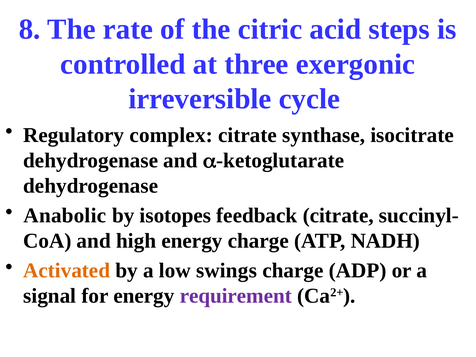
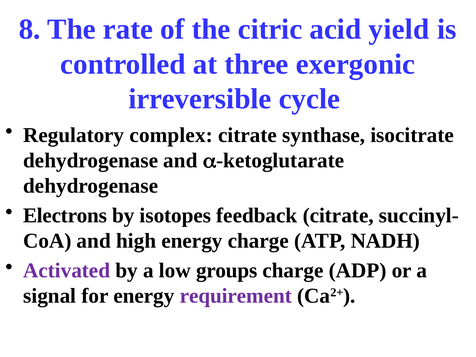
steps: steps -> yield (399, 29)
Anabolic: Anabolic -> Electrons (65, 216)
Activated colour: orange -> purple (67, 271)
swings: swings -> groups (227, 271)
